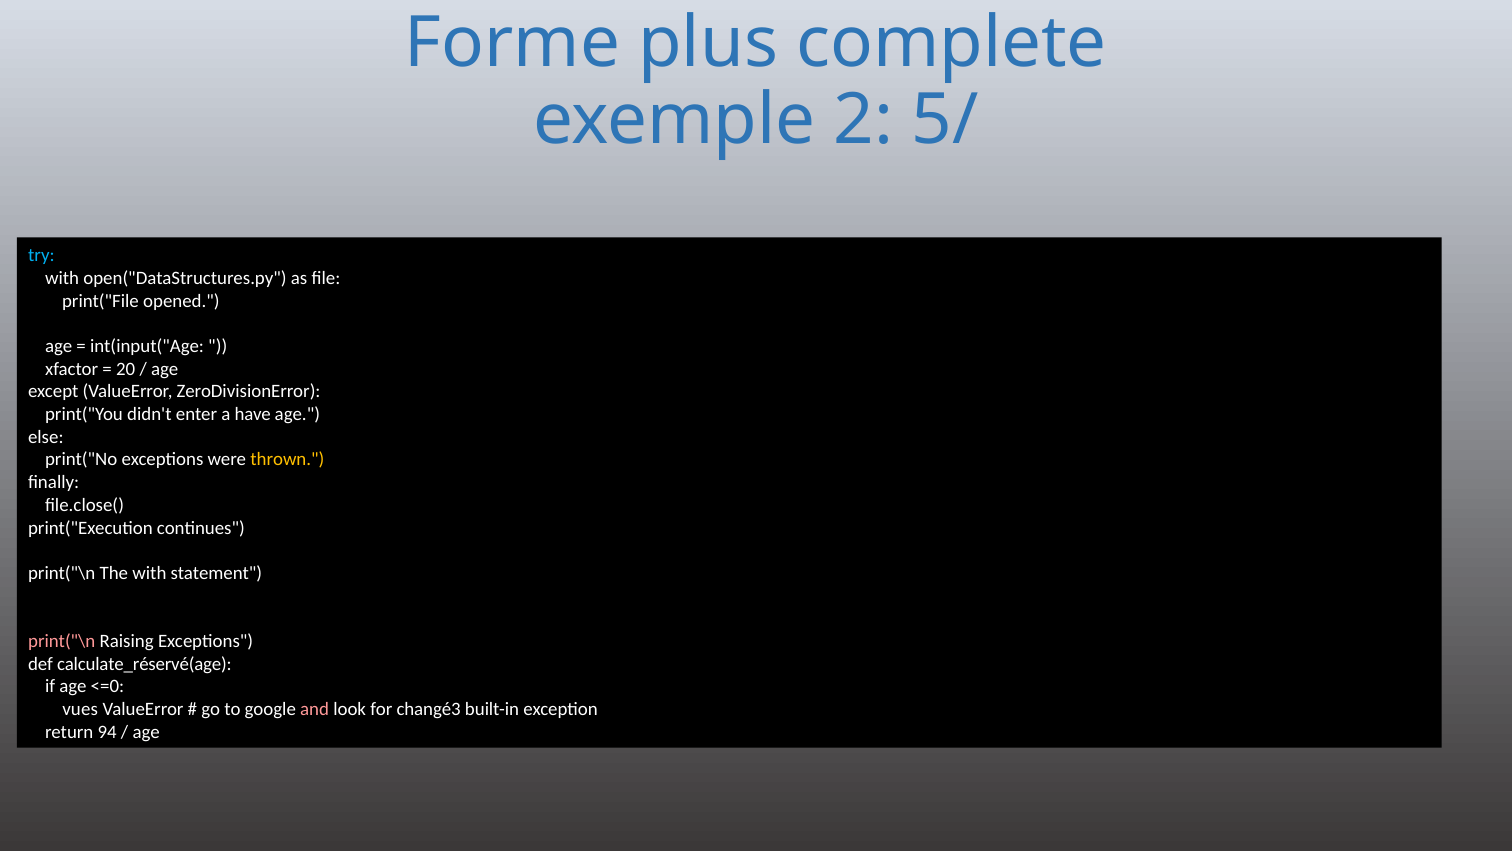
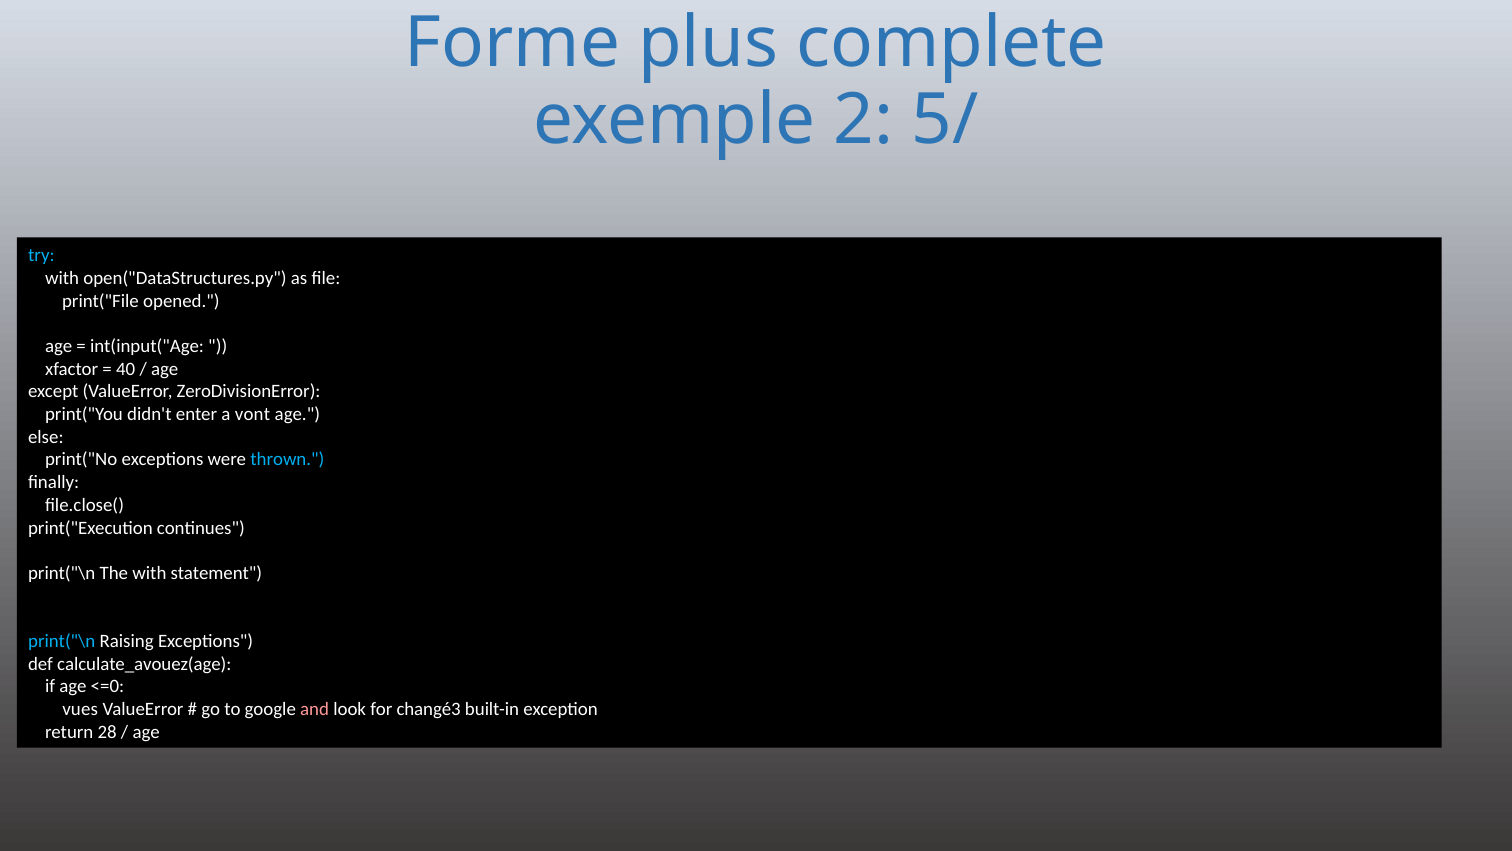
20: 20 -> 40 (126, 369)
have: have -> vont (253, 414)
thrown colour: yellow -> light blue (287, 459)
print("\n colour: pink -> light blue (62, 641)
calculate_réservé(age: calculate_réservé(age -> calculate_avouez(age (144, 664)
94: 94 -> 28 (107, 732)
